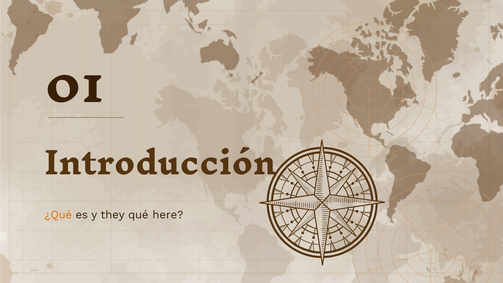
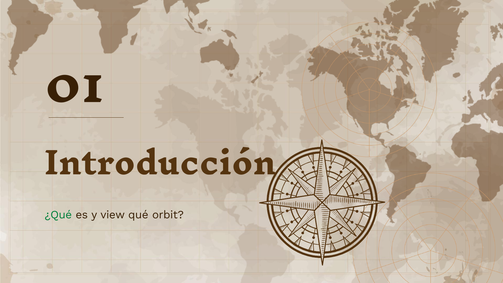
¿Qué colour: orange -> green (58, 215)
they: they -> view (113, 215)
here: here -> orbit (168, 215)
